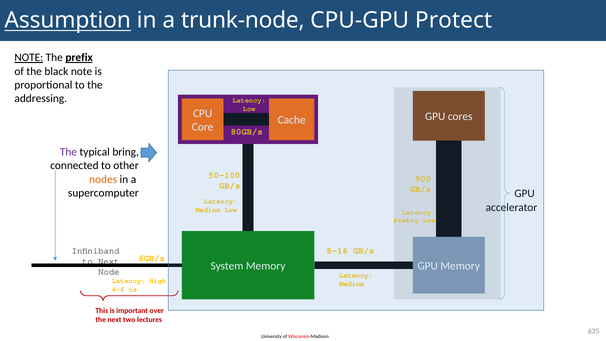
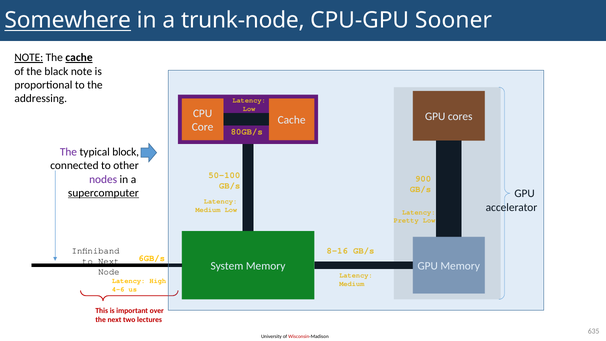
Assumption: Assumption -> Somewhere (68, 20)
Protect: Protect -> Sooner (454, 20)
The prefix: prefix -> cache (79, 58)
bring: bring -> block (126, 152)
nodes colour: orange -> purple (103, 179)
supercomputer underline: none -> present (103, 193)
